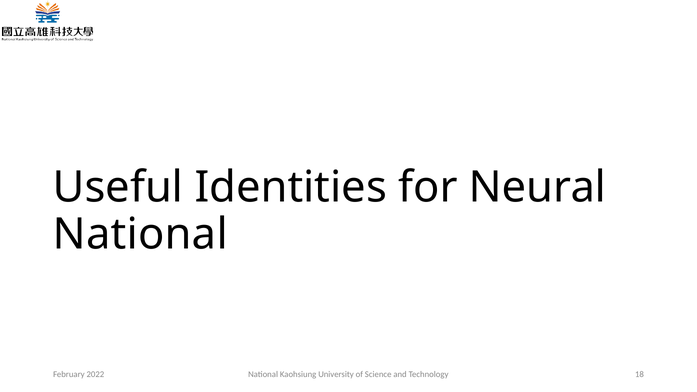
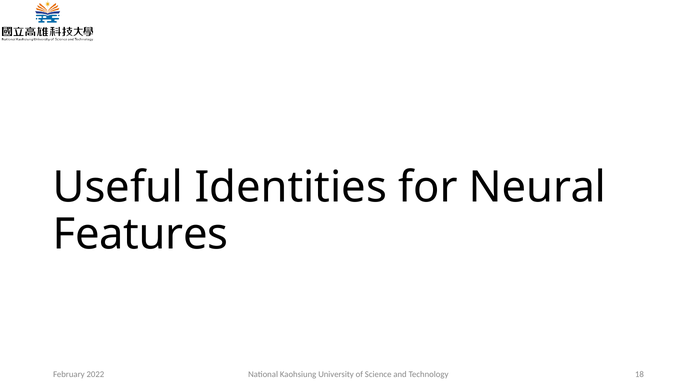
National: National -> Features (141, 234)
